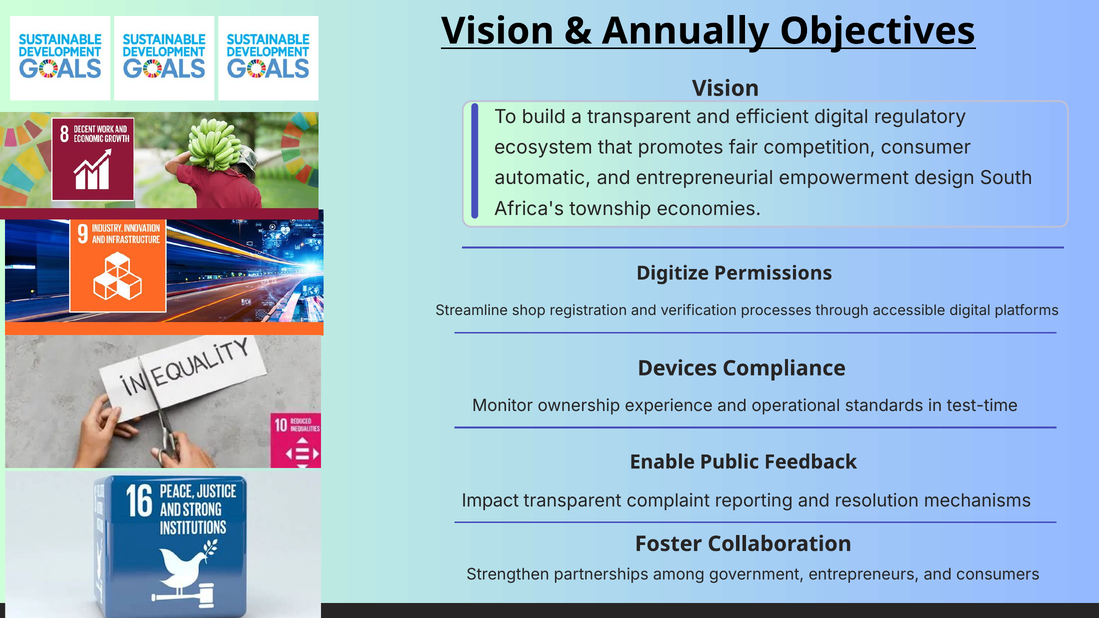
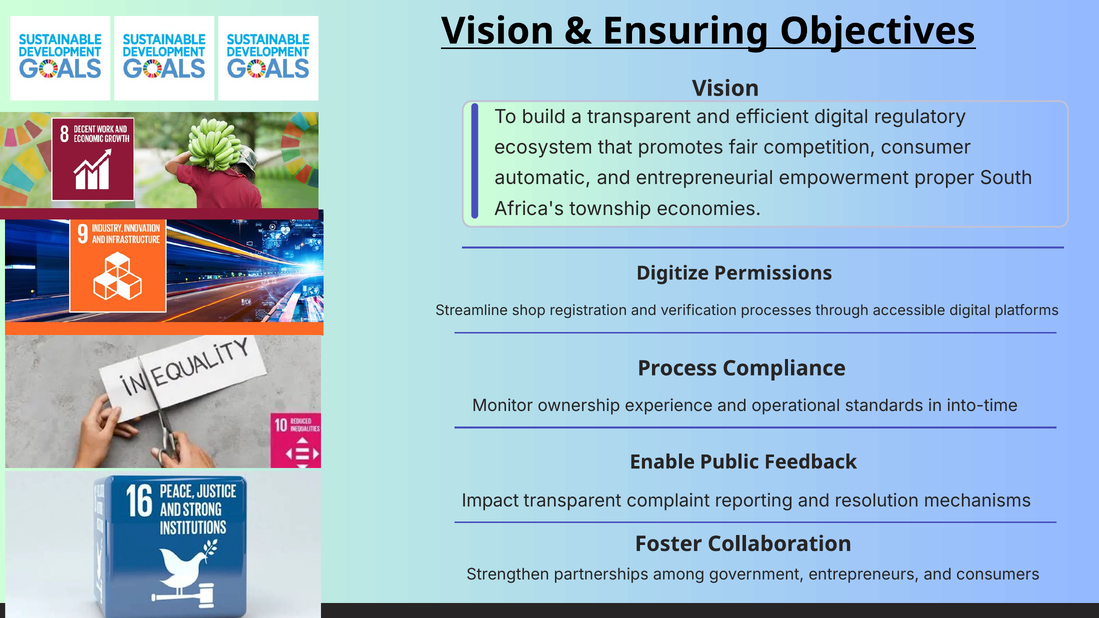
Annually: Annually -> Ensuring (686, 31)
design: design -> proper (944, 178)
Devices: Devices -> Process (677, 368)
test-time: test-time -> into-time (982, 406)
